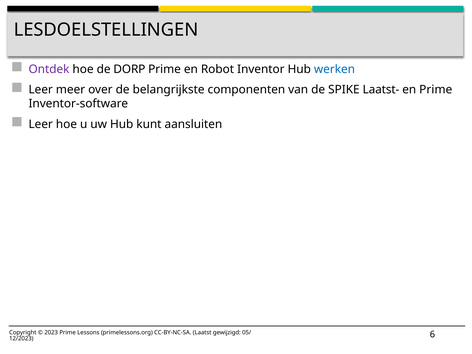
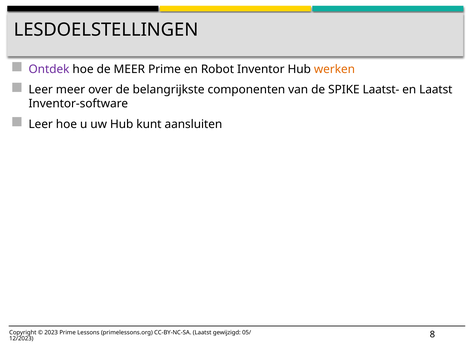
de DORP: DORP -> MEER (129, 69)
werken colour: blue -> orange (334, 69)
en Prime: Prime -> Laatst (436, 90)
6: 6 -> 8 (432, 335)
